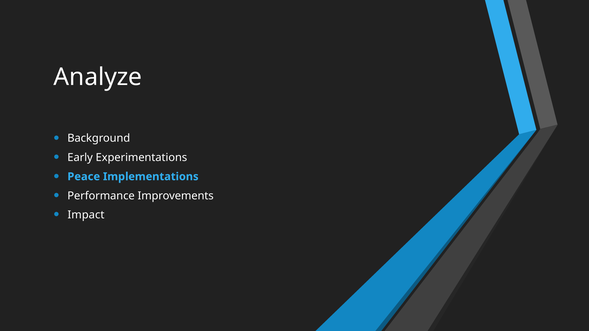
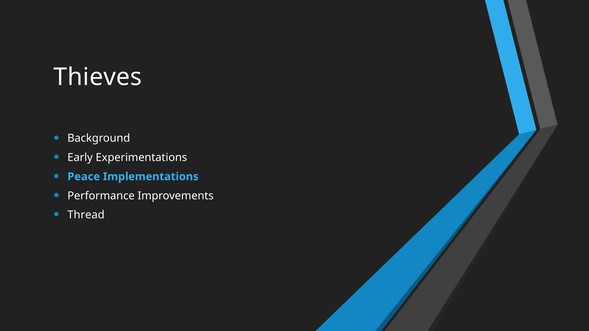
Analyze: Analyze -> Thieves (98, 77)
Impact: Impact -> Thread (86, 215)
